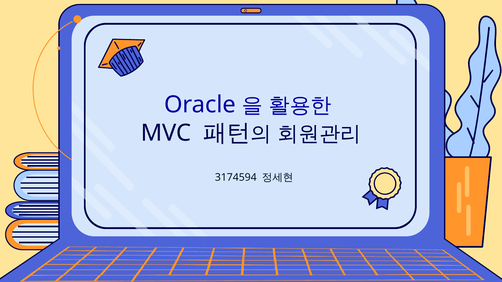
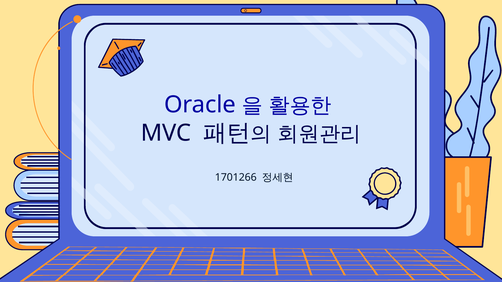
3174594: 3174594 -> 1701266 (236, 178)
